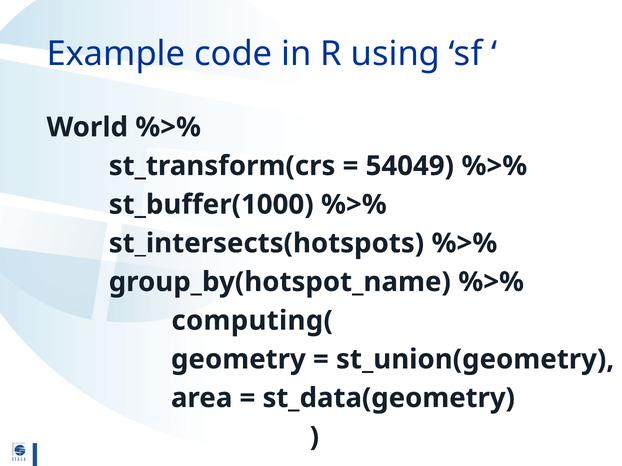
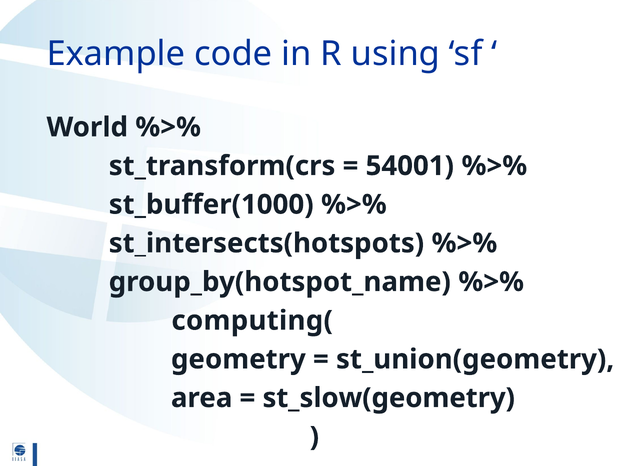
54049: 54049 -> 54001 (410, 166)
st_data(geometry: st_data(geometry -> st_slow(geometry (389, 398)
